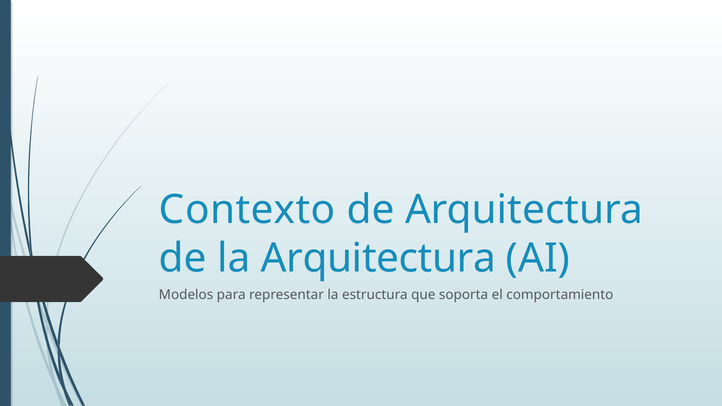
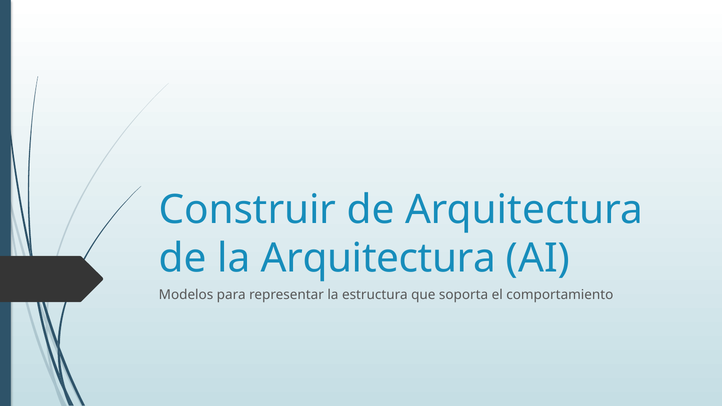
Contexto: Contexto -> Construir (247, 210)
